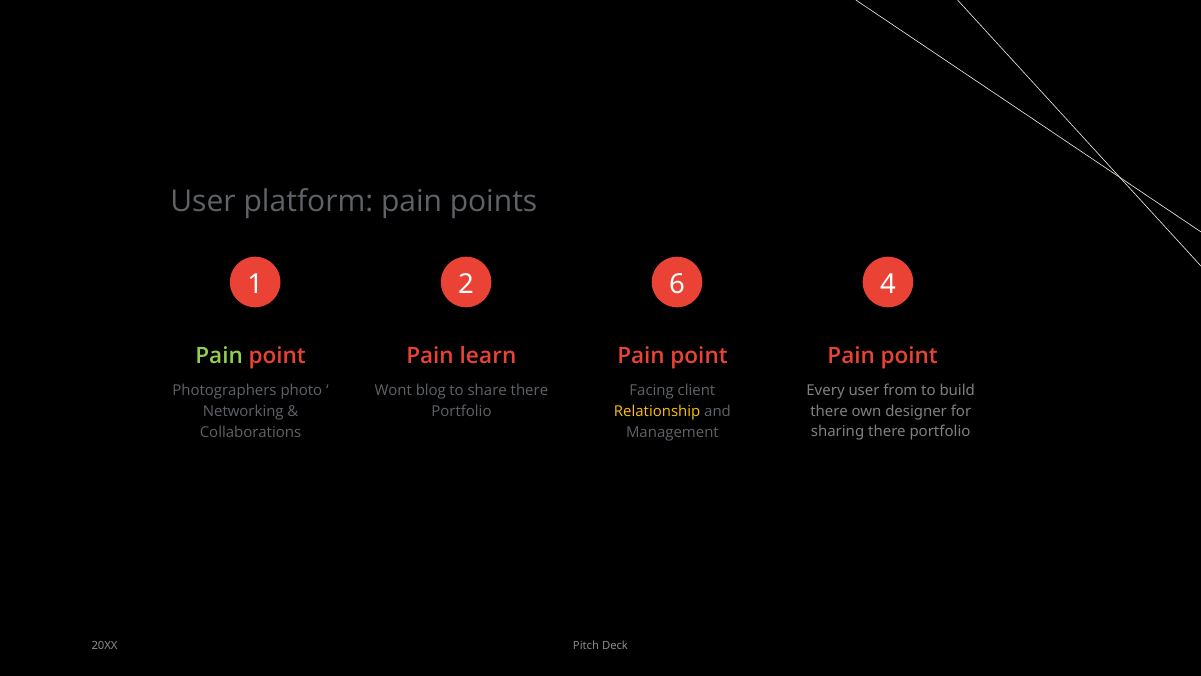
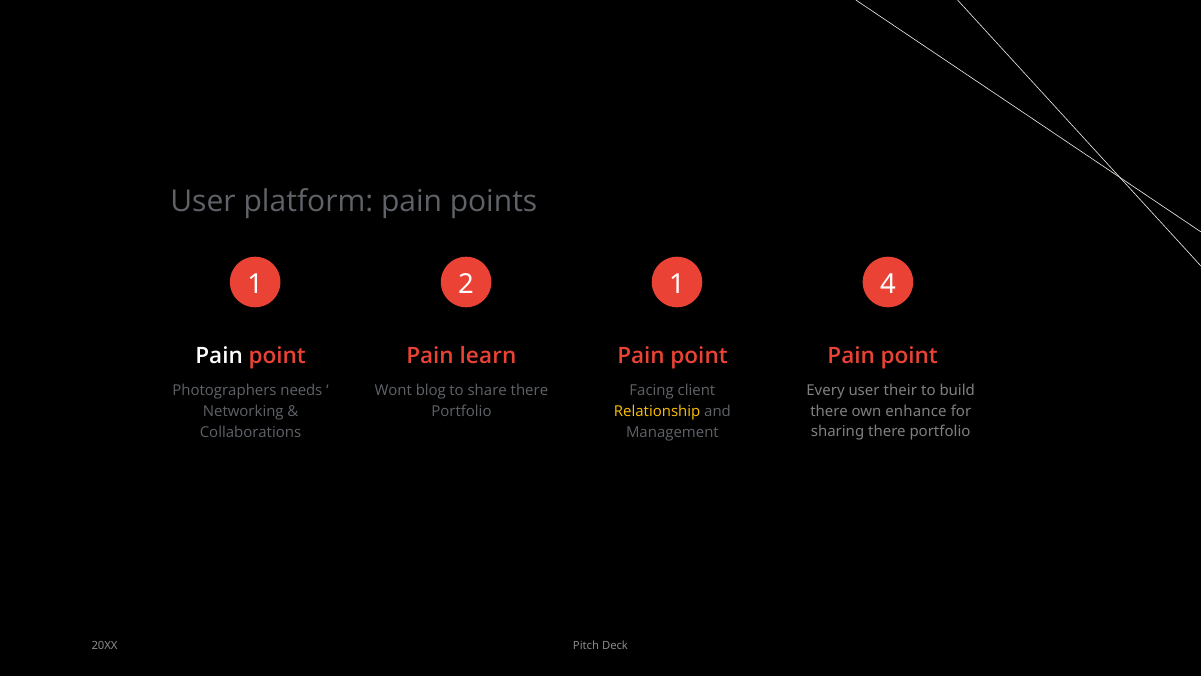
2 6: 6 -> 1 (677, 284)
Pain colour: light green -> white (219, 356)
photo: photo -> needs (301, 391)
from: from -> their (900, 390)
designer: designer -> enhance (916, 411)
